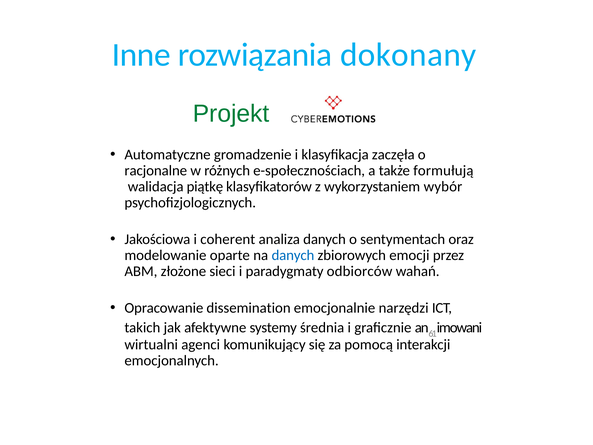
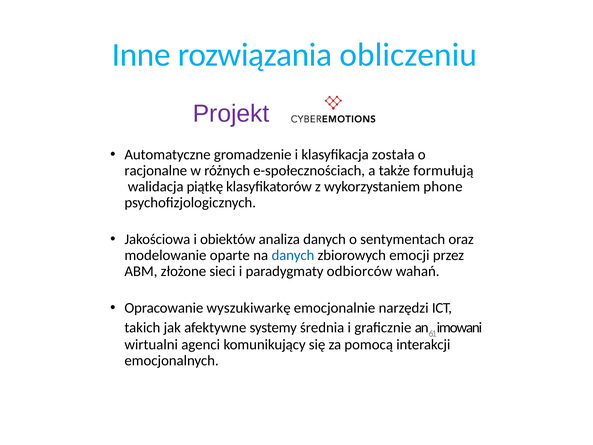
dokonany: dokonany -> obliczeniu (408, 55)
Projekt colour: green -> purple (231, 114)
zaczęła: zaczęła -> została (393, 154)
wybór: wybór -> phone (443, 186)
coherent: coherent -> obiektów (228, 239)
dissemination: dissemination -> wyszukiwarkę (249, 308)
